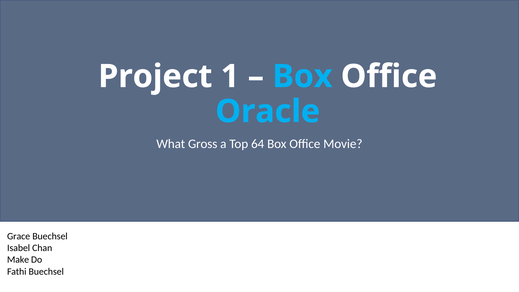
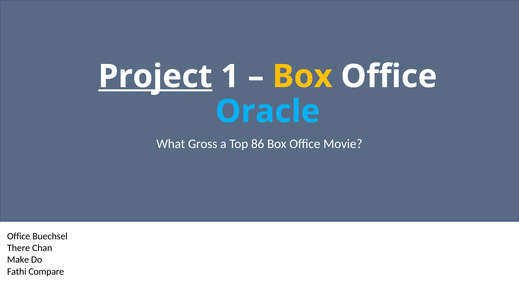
Project underline: none -> present (155, 76)
Box colour: light blue -> yellow (302, 76)
64: 64 -> 86 (258, 144)
Grace: Grace -> Office (19, 236)
Isabel: Isabel -> There (19, 248)
Fathi Buechsel: Buechsel -> Compare (46, 271)
